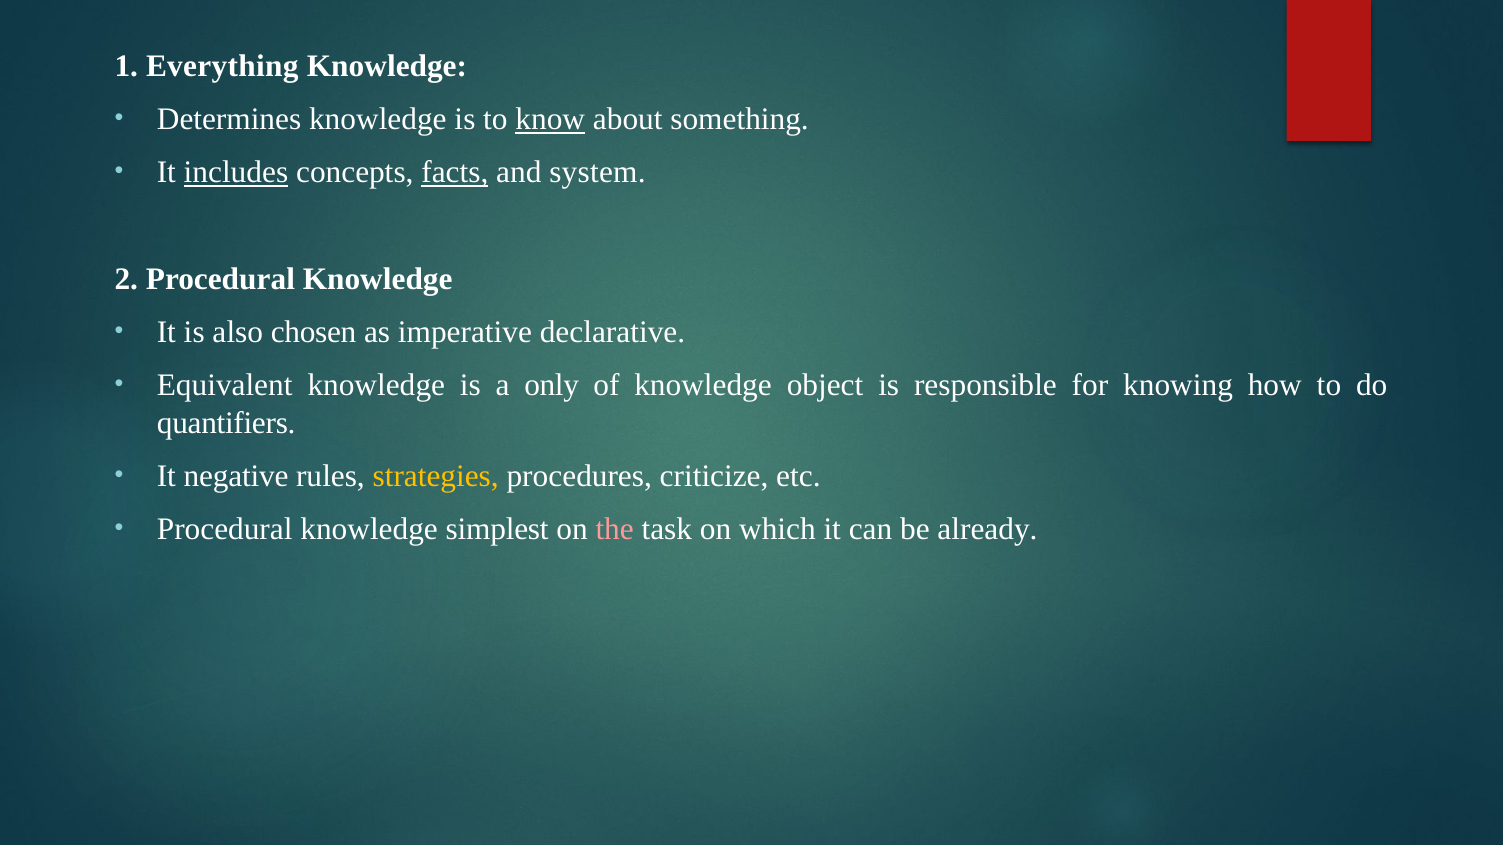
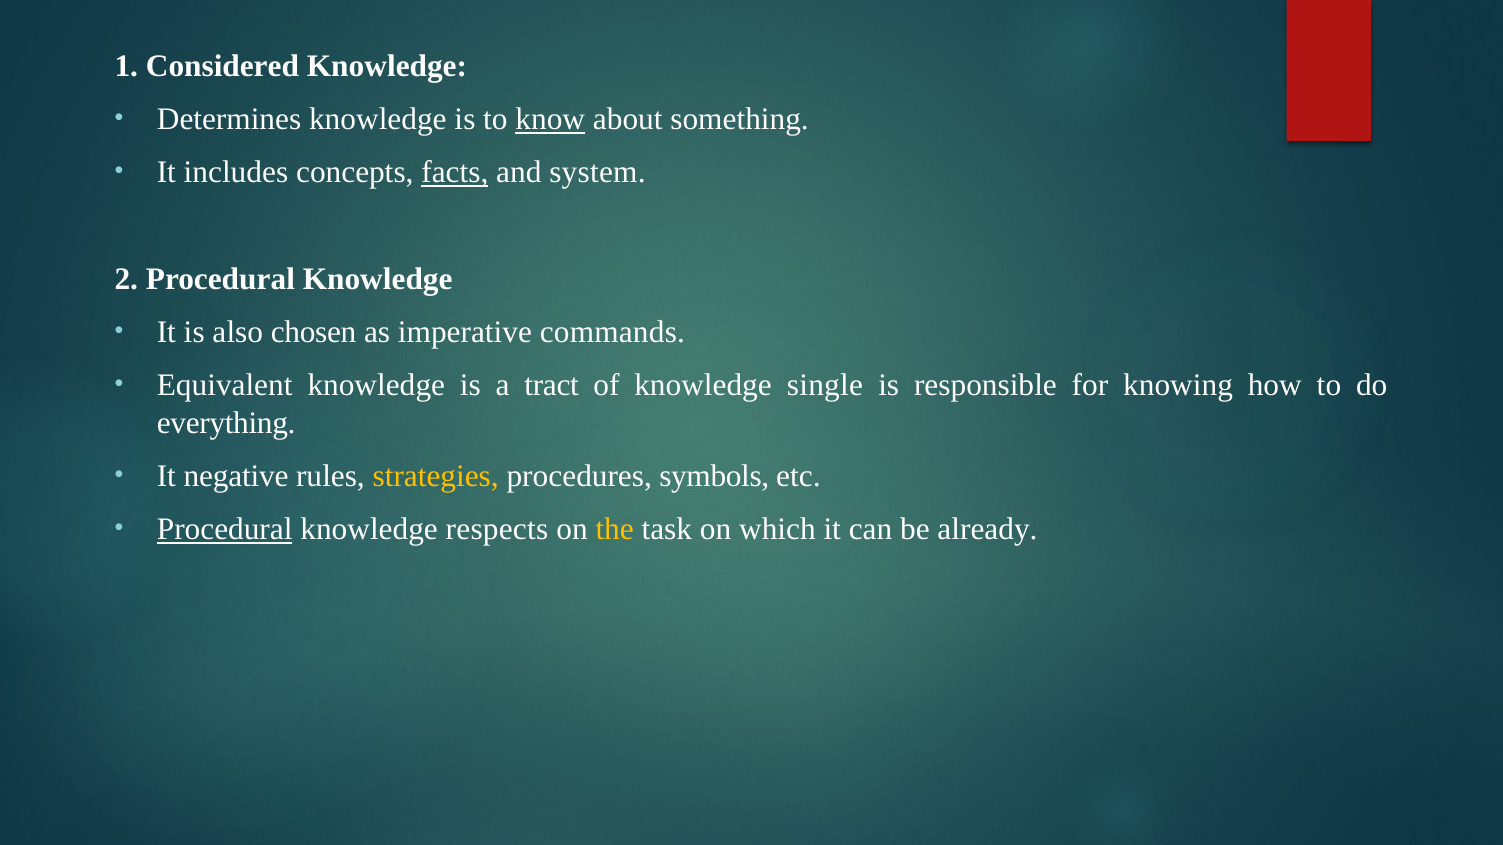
Everything: Everything -> Considered (222, 66)
includes underline: present -> none (236, 172)
declarative: declarative -> commands (612, 332)
only: only -> tract (552, 386)
object: object -> single (825, 386)
quantifiers: quantifiers -> everything (226, 423)
criticize: criticize -> symbols (714, 477)
Procedural underline: none -> present (225, 530)
simplest: simplest -> respects (497, 530)
the colour: pink -> yellow (615, 530)
